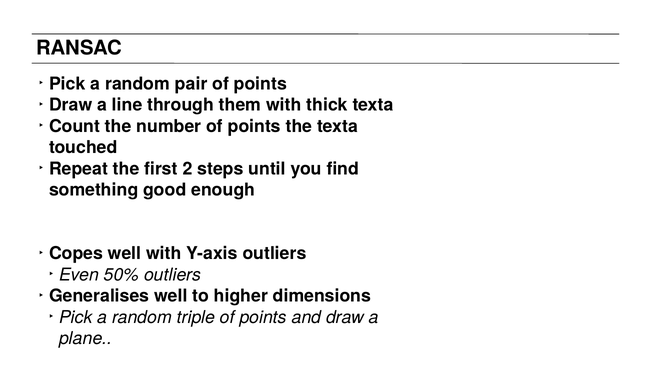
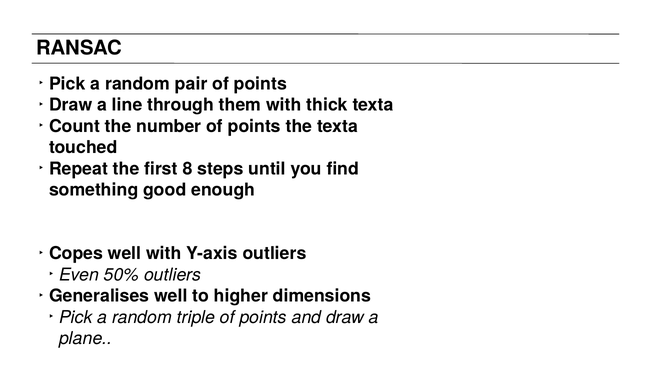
2: 2 -> 8 (188, 169)
